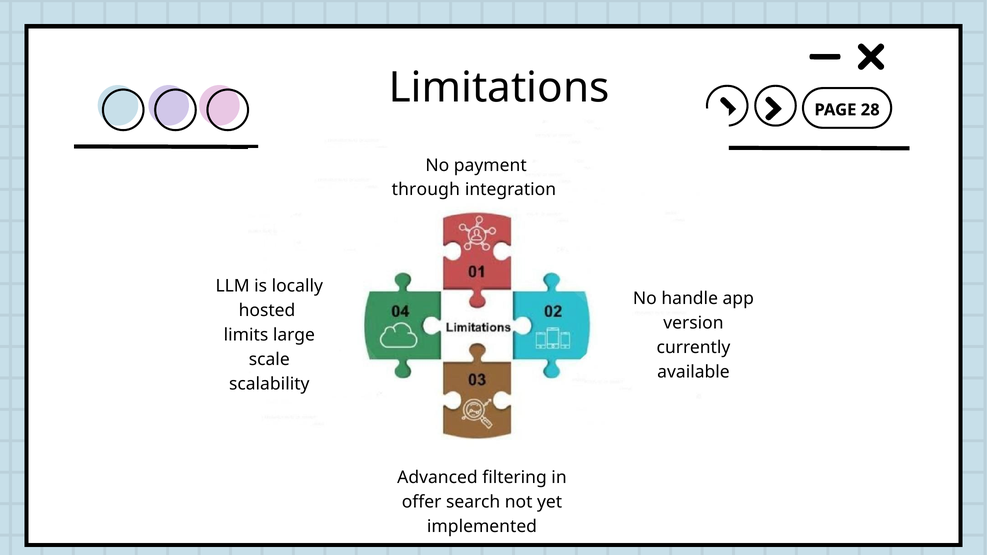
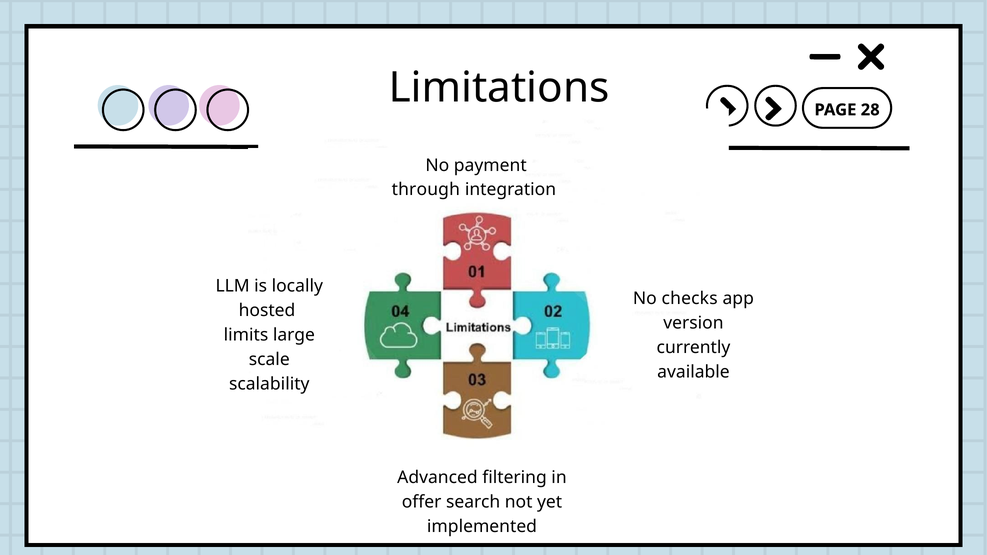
handle: handle -> checks (690, 298)
